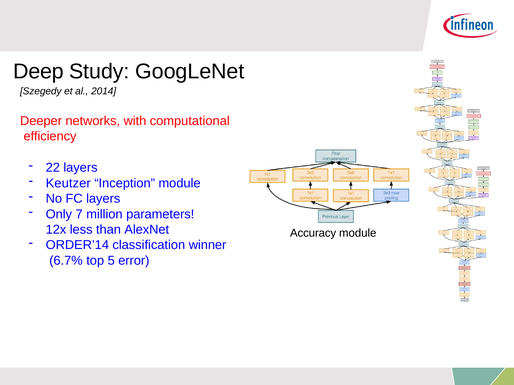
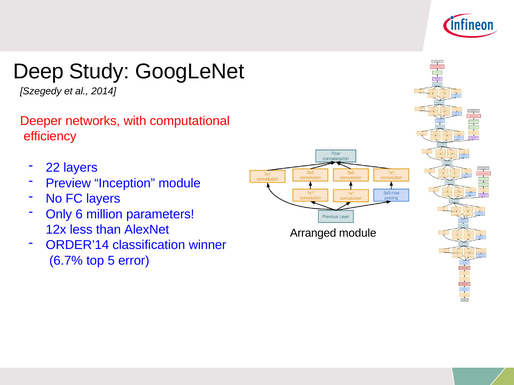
Keutzer: Keutzer -> Preview (68, 183)
Only 7: 7 -> 6 (79, 214)
Accuracy: Accuracy -> Arranged (313, 233)
